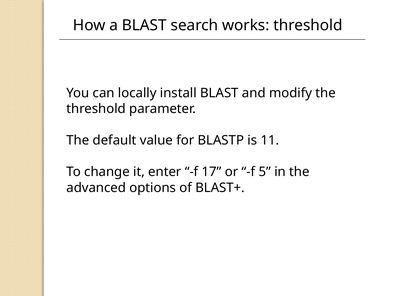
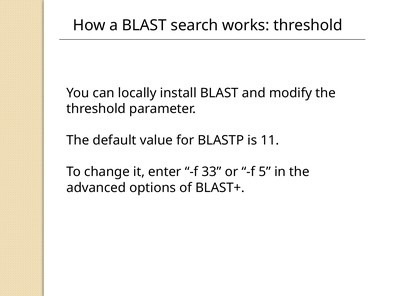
17: 17 -> 33 (212, 172)
